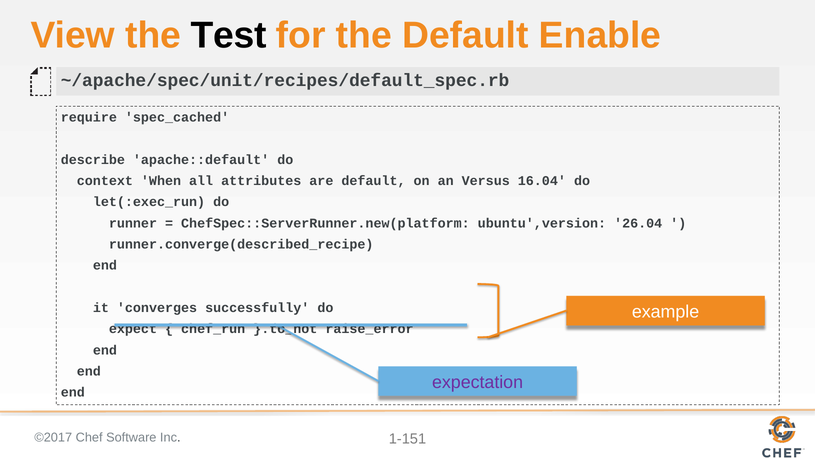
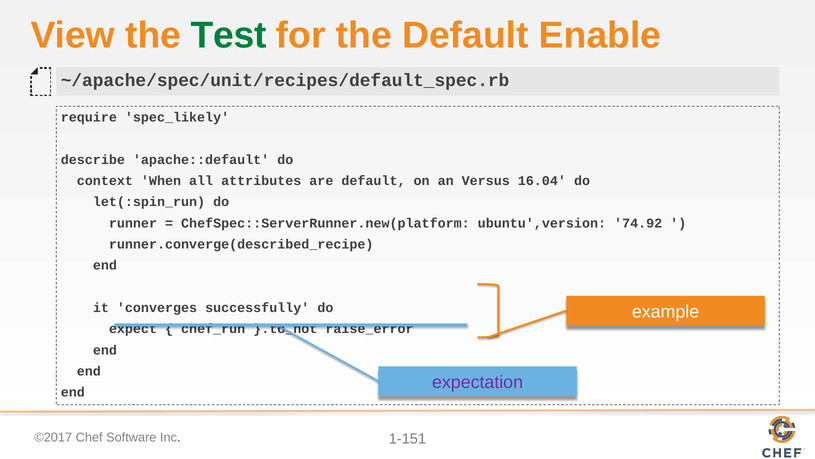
Test colour: black -> green (229, 35)
spec_cached: spec_cached -> spec_likely (177, 117)
let(:exec_run: let(:exec_run -> let(:spin_run (149, 202)
26.04: 26.04 -> 74.92 (638, 223)
